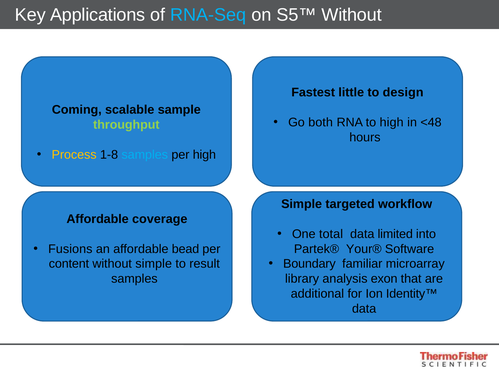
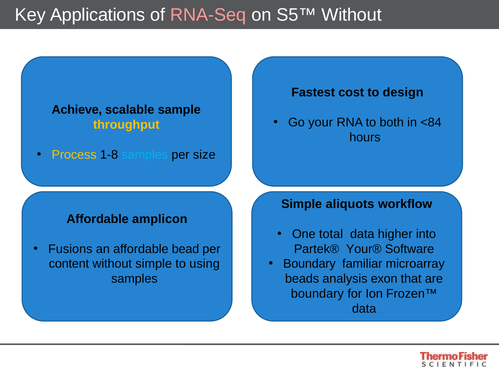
RNA-Seq colour: light blue -> pink (208, 15)
little: little -> cost (351, 92)
Coming: Coming -> Achieve (77, 110)
both: both -> your (321, 122)
to high: high -> both (392, 122)
<48: <48 -> <84 (431, 122)
throughput colour: light green -> yellow (126, 125)
per high: high -> size (204, 155)
targeted: targeted -> aliquots (350, 204)
coverage: coverage -> amplicon (160, 219)
limited: limited -> higher (395, 234)
result: result -> using (205, 264)
library: library -> beads (302, 279)
additional: additional -> boundary (317, 294)
Identity™: Identity™ -> Frozen™ (412, 294)
